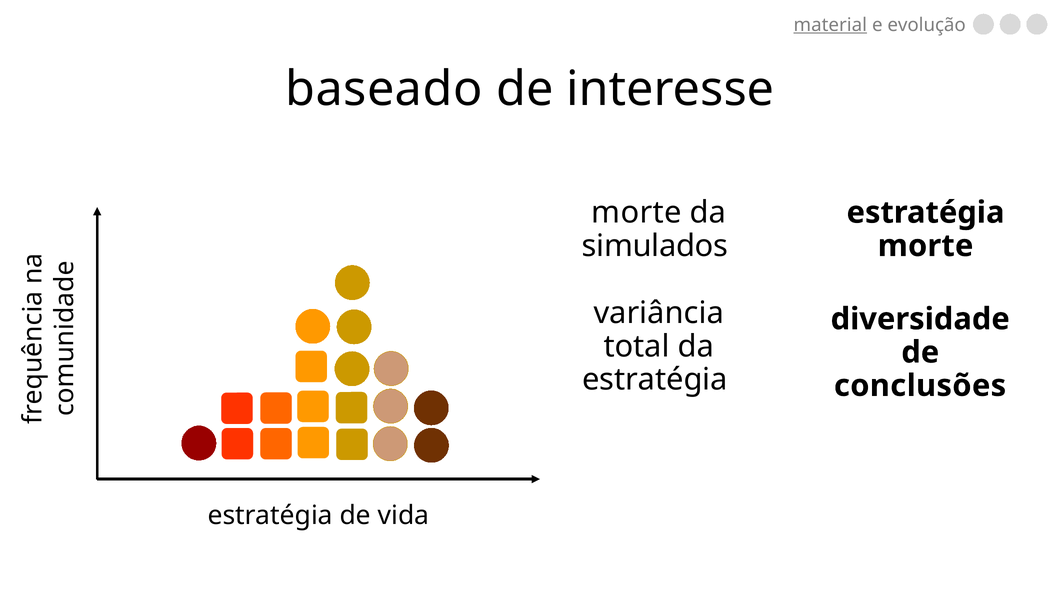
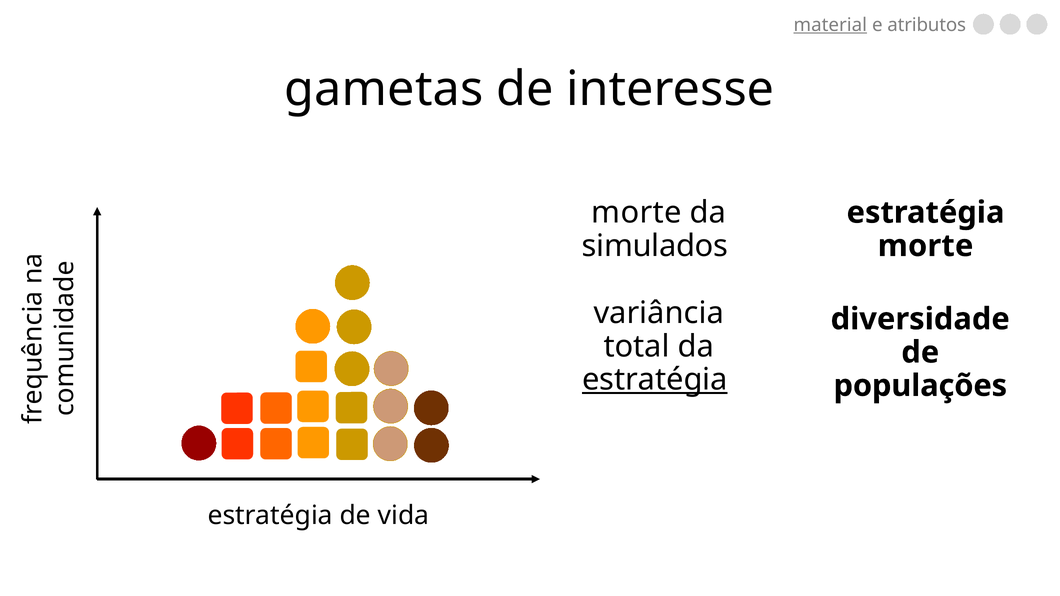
evolução: evolução -> atributos (927, 25)
baseado: baseado -> gametas (384, 89)
estratégia underline: none -> present (655, 380)
conclusões: conclusões -> populações (920, 386)
